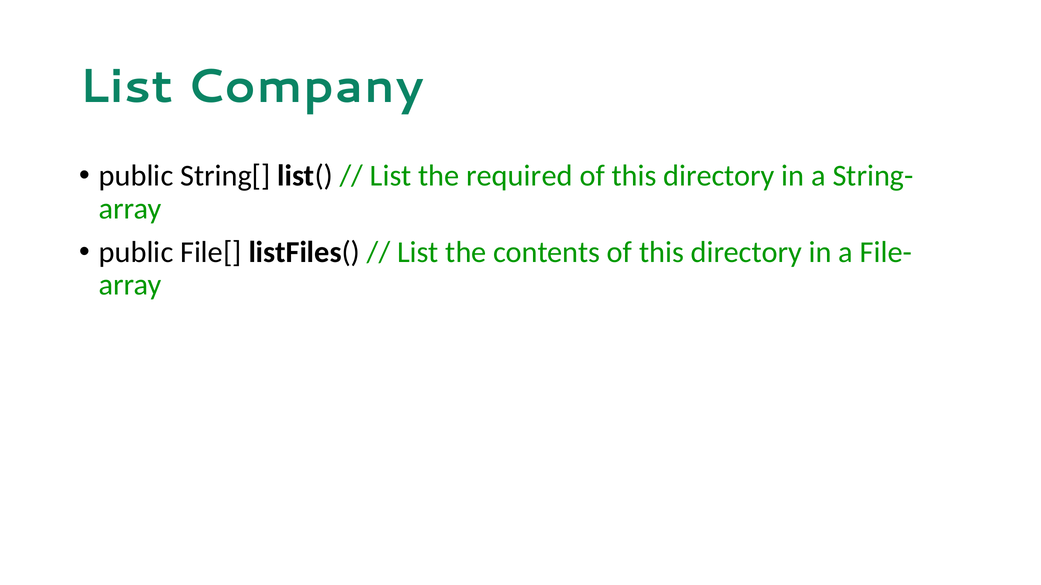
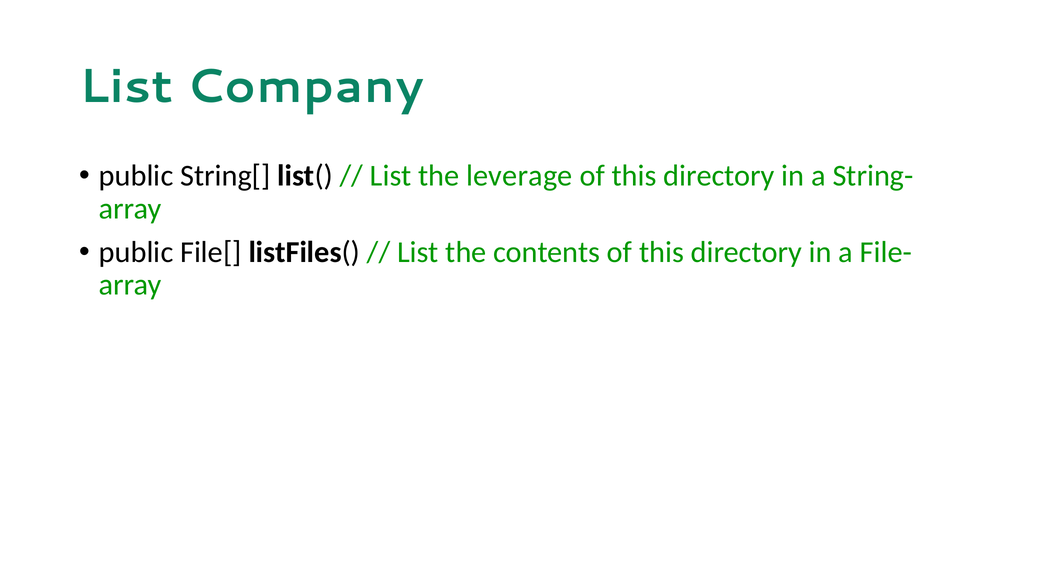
required: required -> leverage (519, 176)
